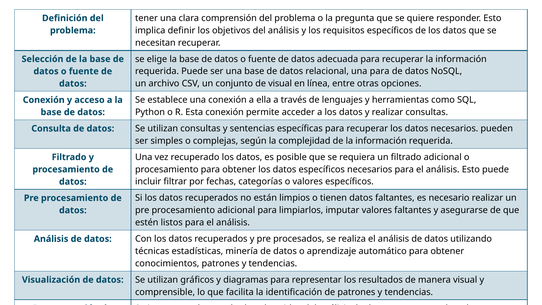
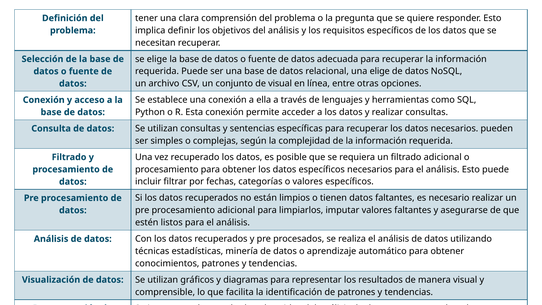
una para: para -> elige (380, 71)
